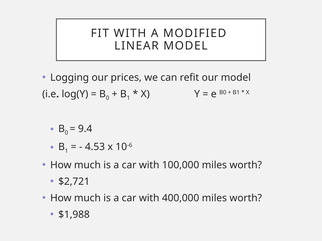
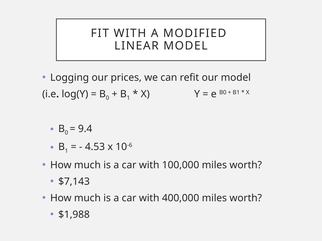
$2,721: $2,721 -> $7,143 (74, 182)
